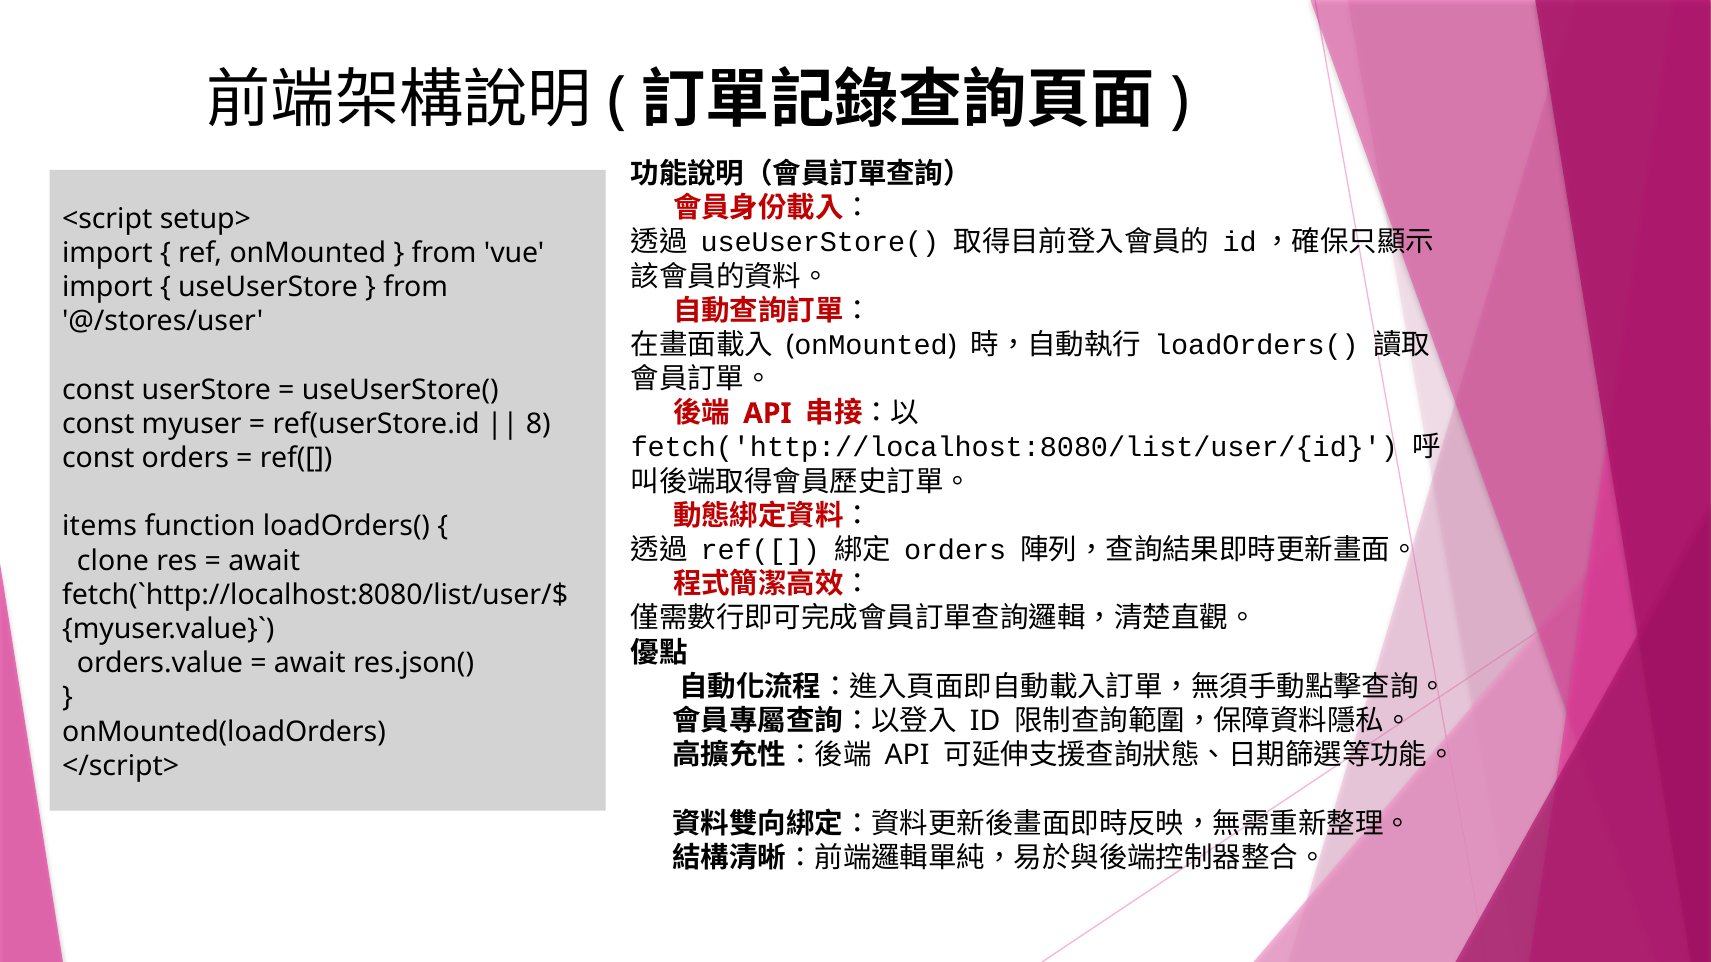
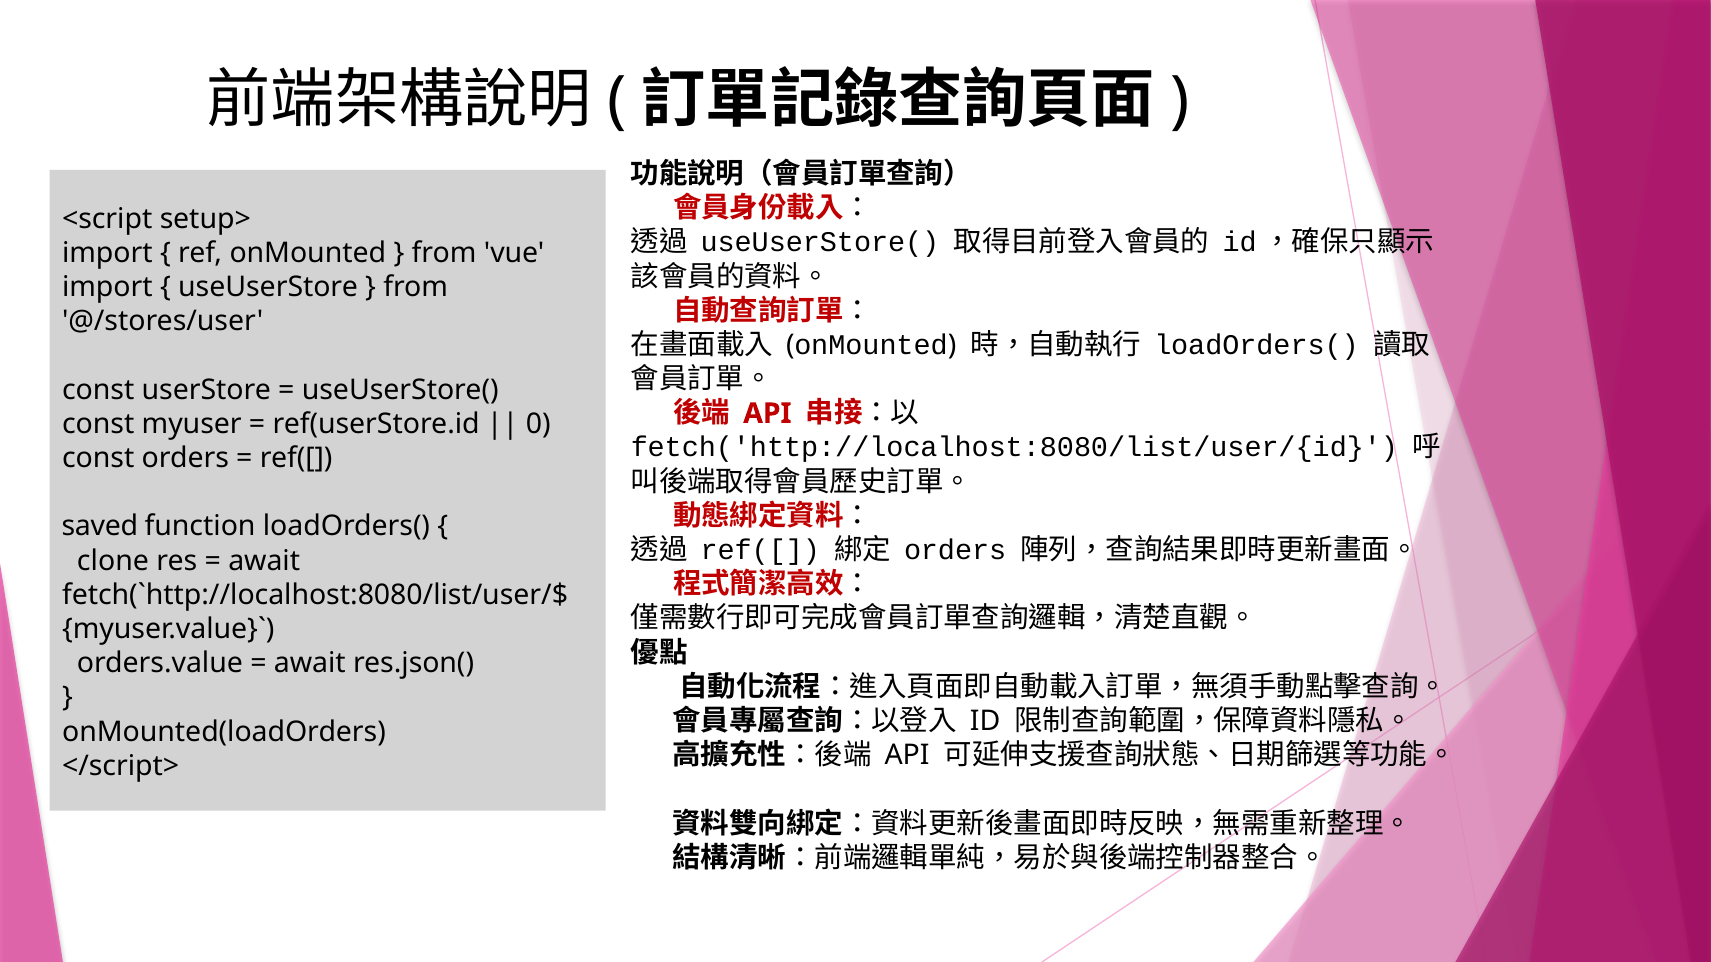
8: 8 -> 0 (538, 424)
items: items -> saved (100, 527)
